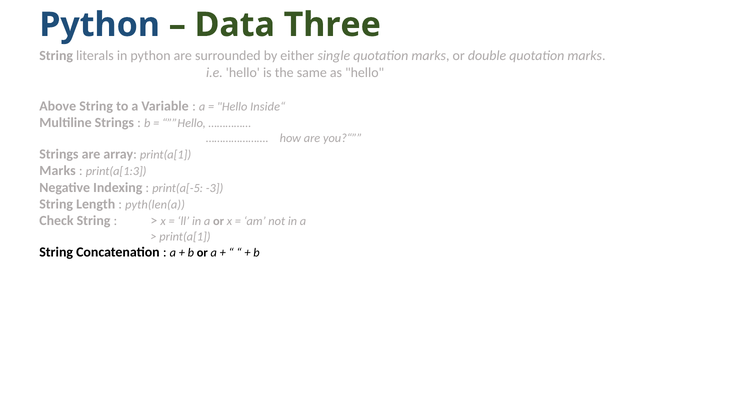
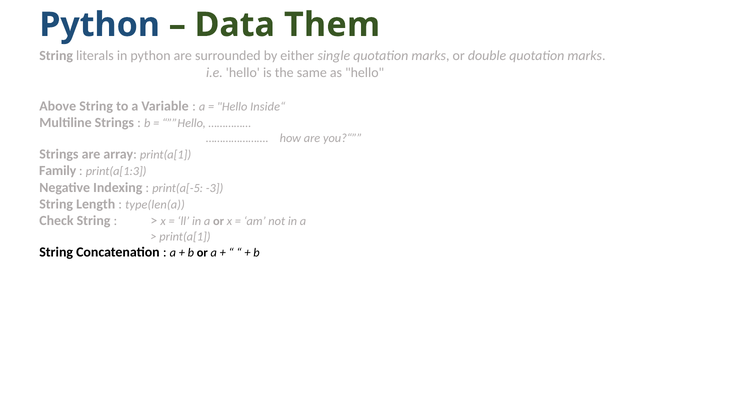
Three: Three -> Them (332, 25)
Marks: Marks -> Family (58, 171)
pyth(len(a: pyth(len(a -> type(len(a (155, 205)
